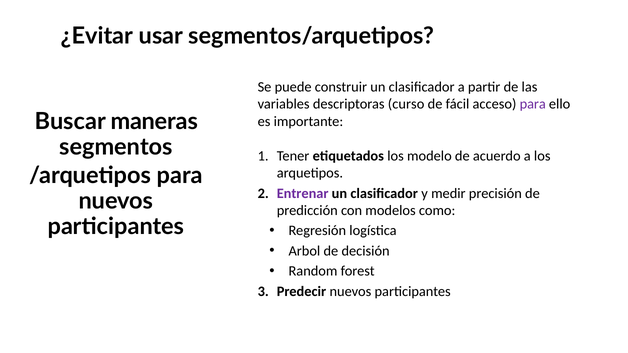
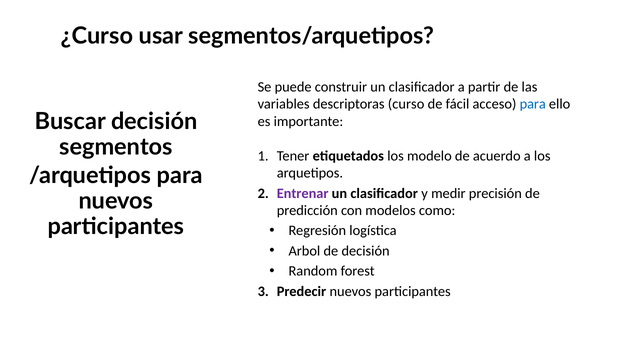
¿Evitar: ¿Evitar -> ¿Curso (97, 36)
para colour: purple -> blue (533, 104)
Buscar maneras: maneras -> decisión (154, 121)
